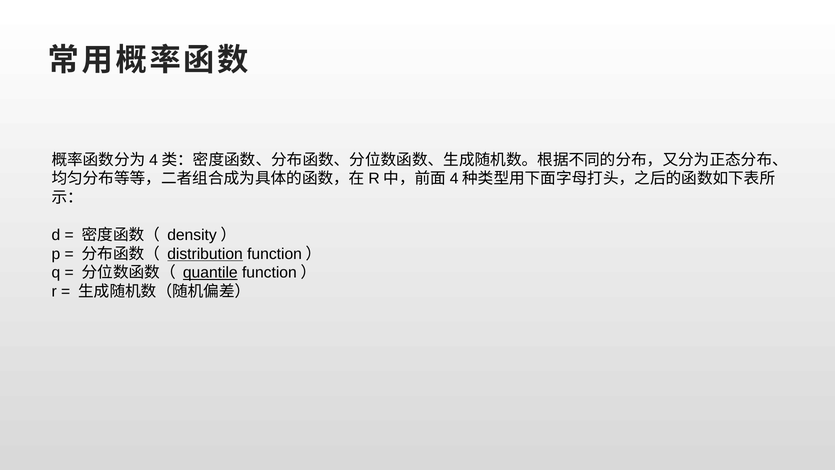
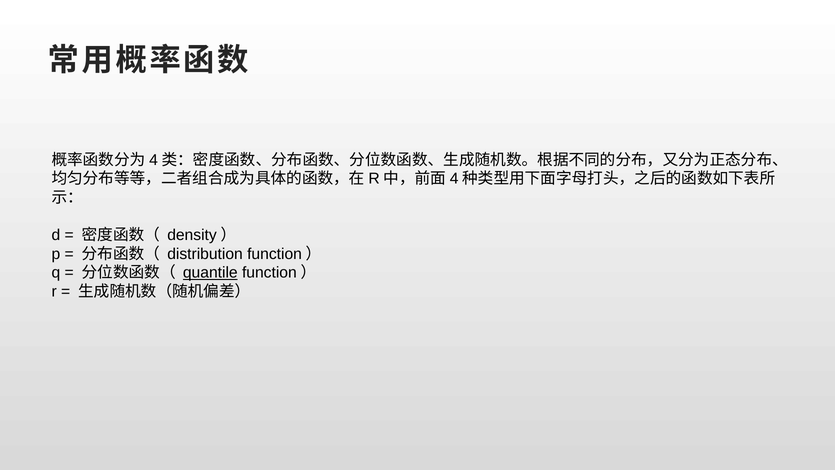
distribution underline: present -> none (205, 254)
